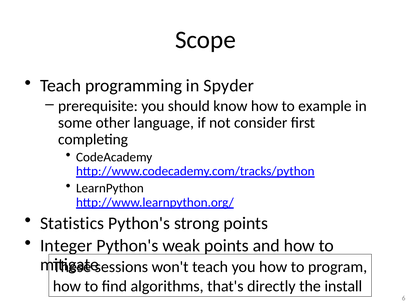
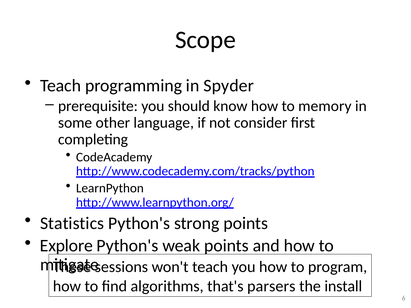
example: example -> memory (325, 106)
Integer: Integer -> Explore (66, 246)
directly: directly -> parsers (271, 286)
